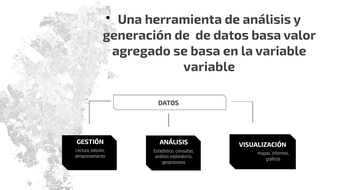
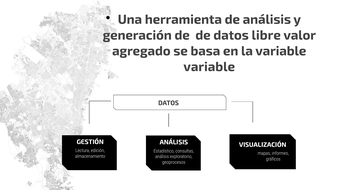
datos basa: basa -> libre (266, 35)
